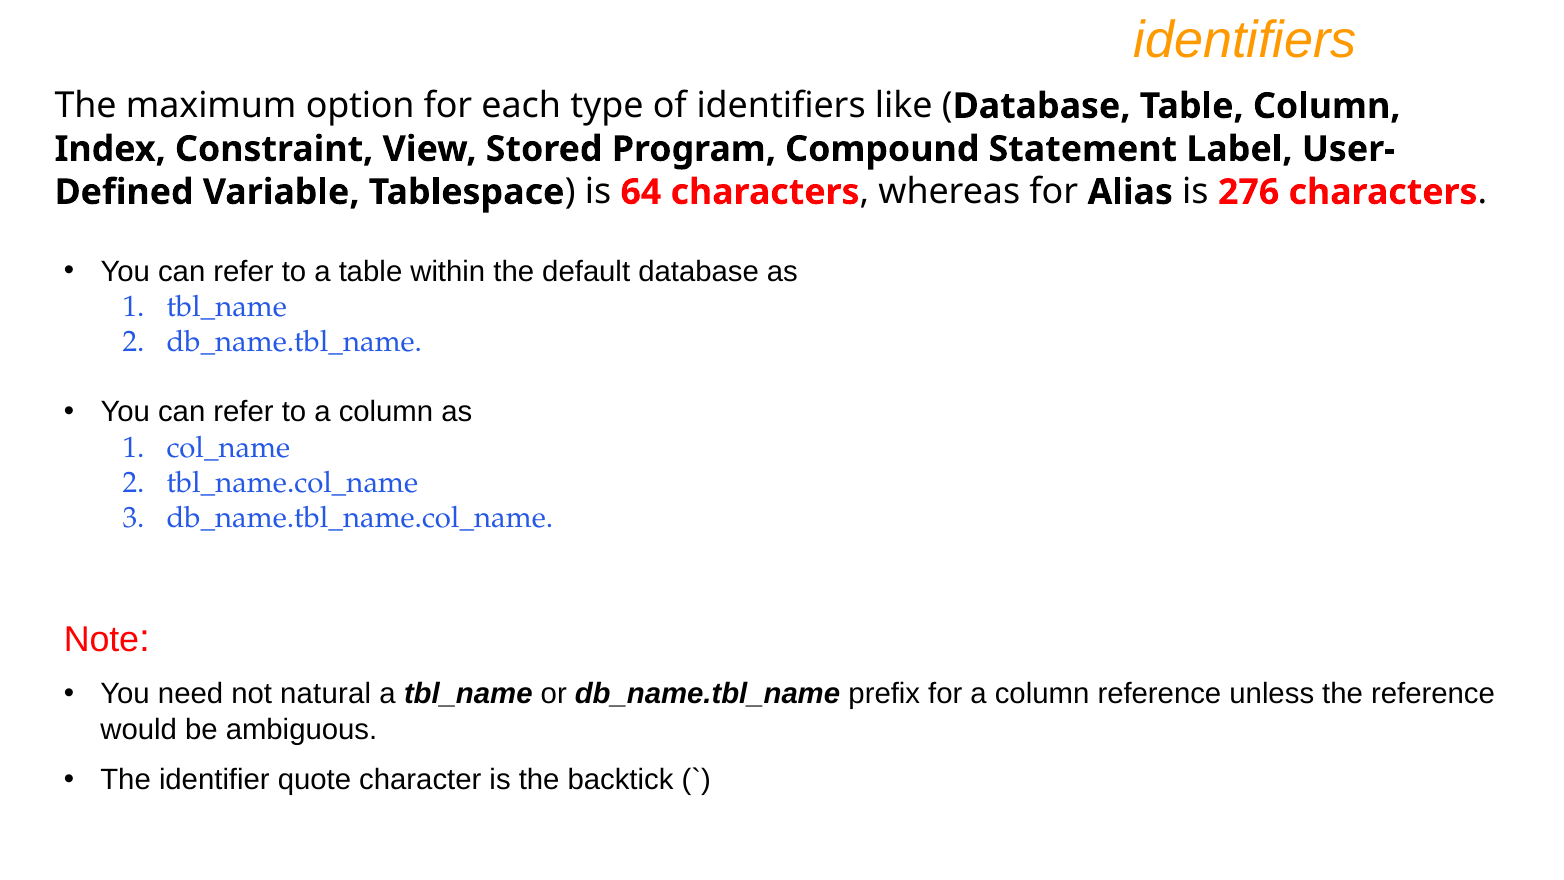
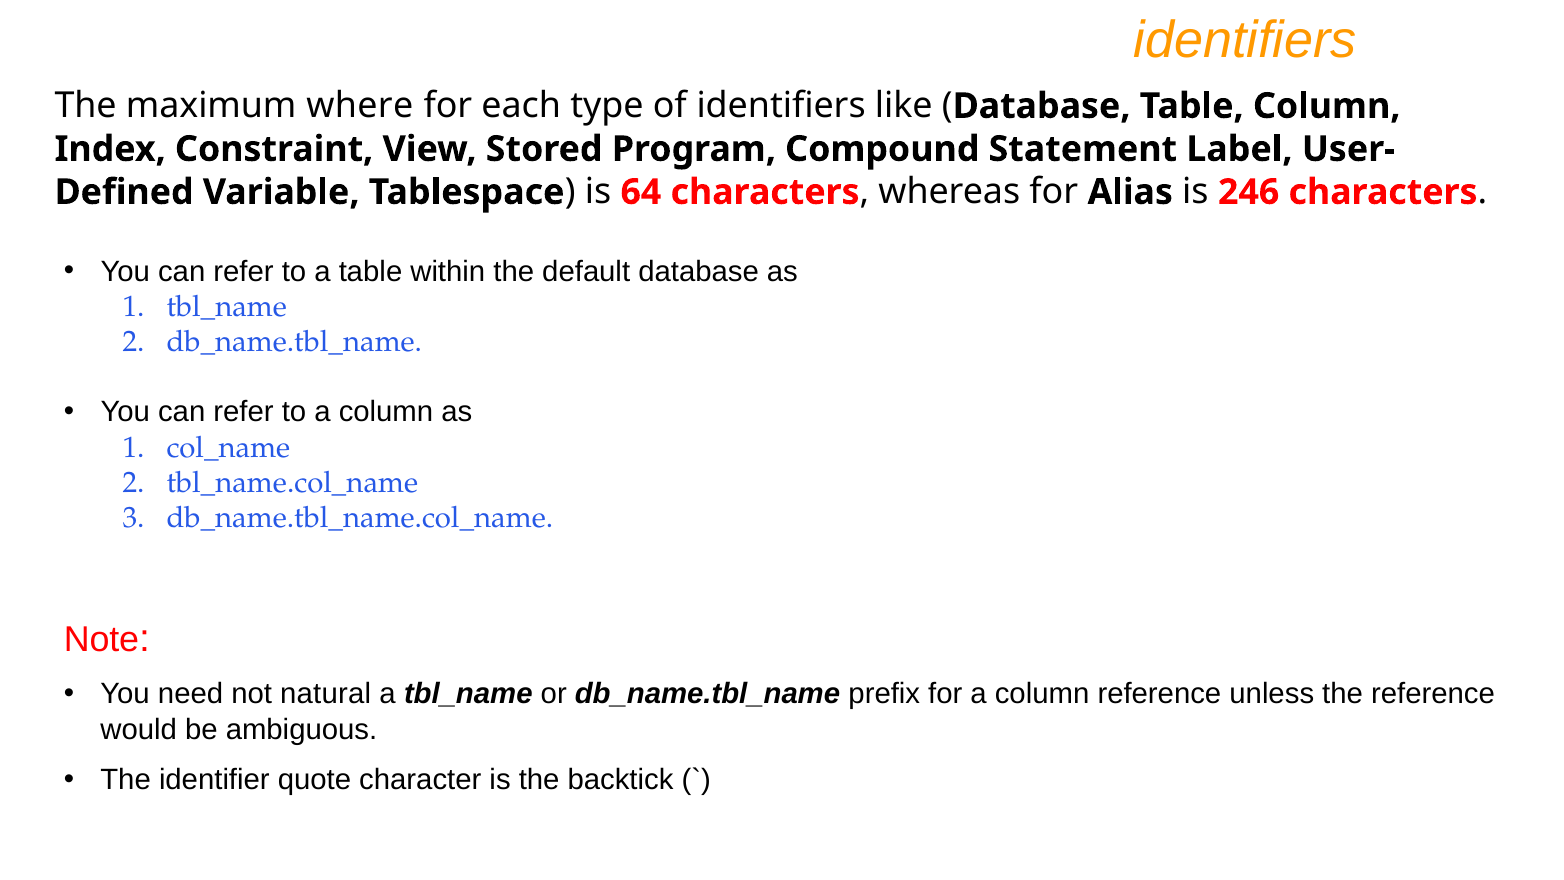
option: option -> where (360, 106)
276: 276 -> 246 (1249, 192)
